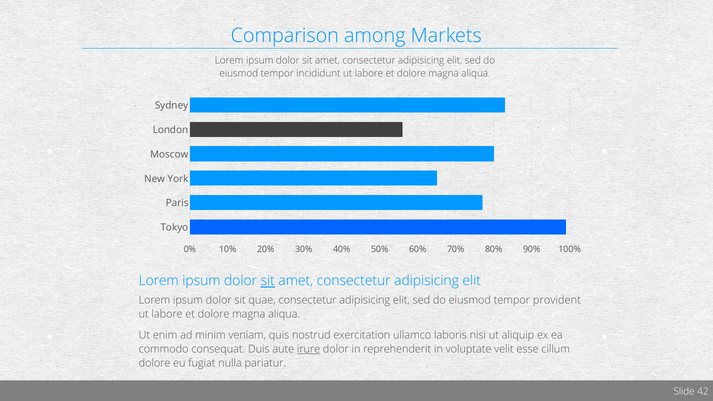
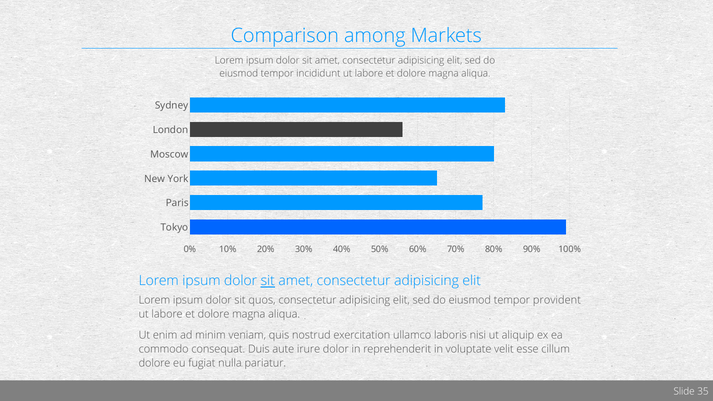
quae: quae -> quos (262, 300)
irure underline: present -> none (309, 349)
42: 42 -> 35 (703, 392)
